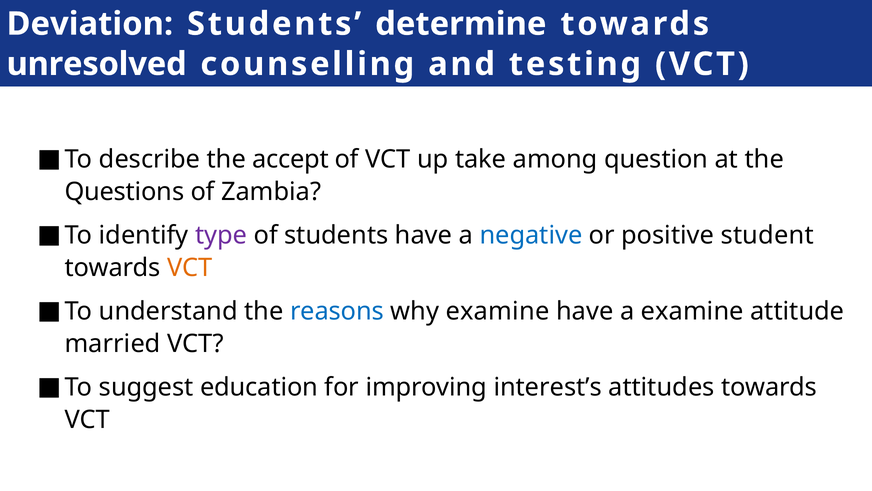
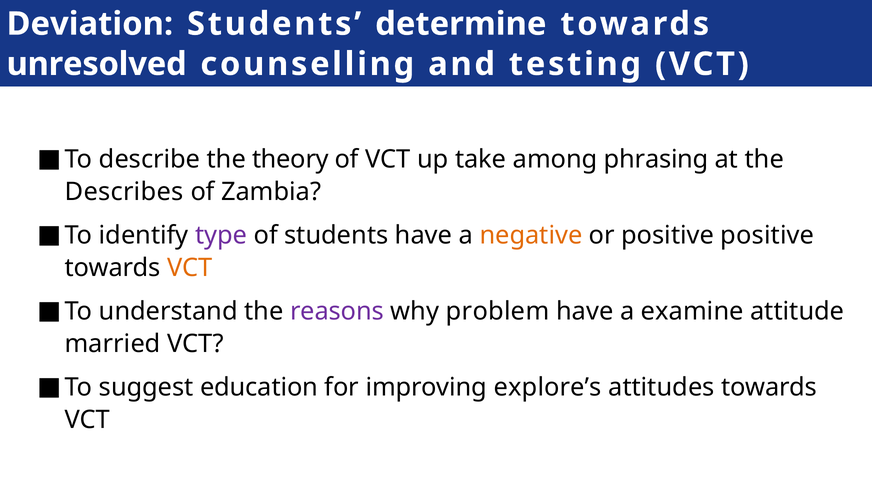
accept: accept -> theory (290, 159)
question: question -> phrasing (656, 159)
Questions: Questions -> Describes (124, 192)
negative colour: blue -> orange (531, 235)
positive student: student -> positive (767, 235)
reasons colour: blue -> purple (337, 311)
why examine: examine -> problem (498, 311)
interest’s: interest’s -> explore’s (548, 387)
